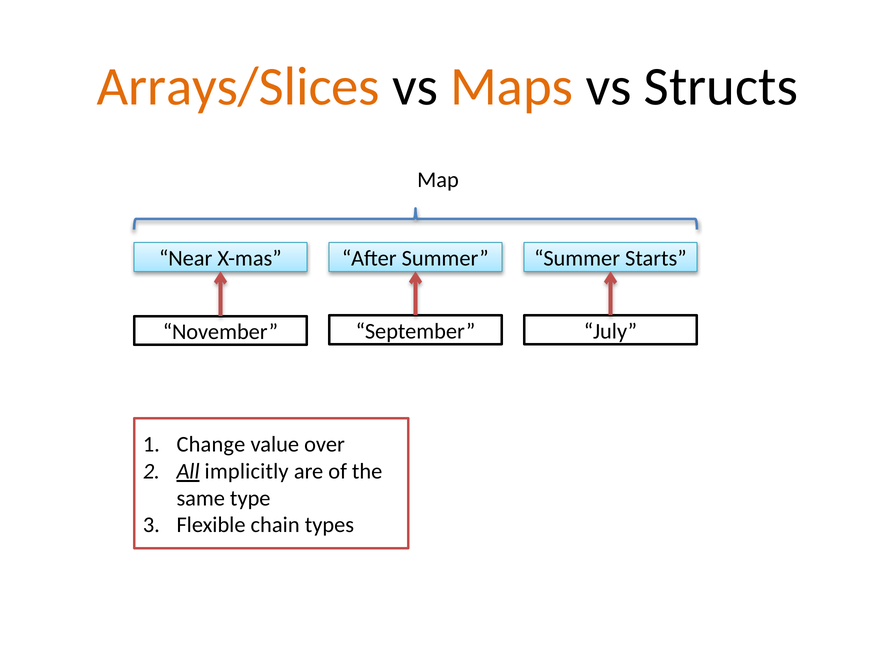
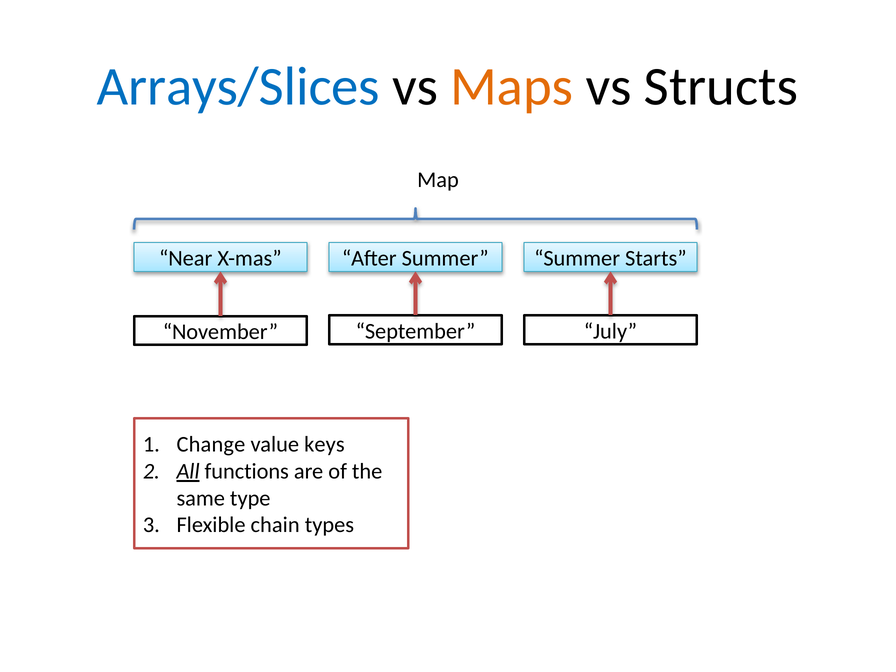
Arrays/Slices colour: orange -> blue (238, 87)
over: over -> keys (324, 444)
implicitly: implicitly -> functions (247, 471)
